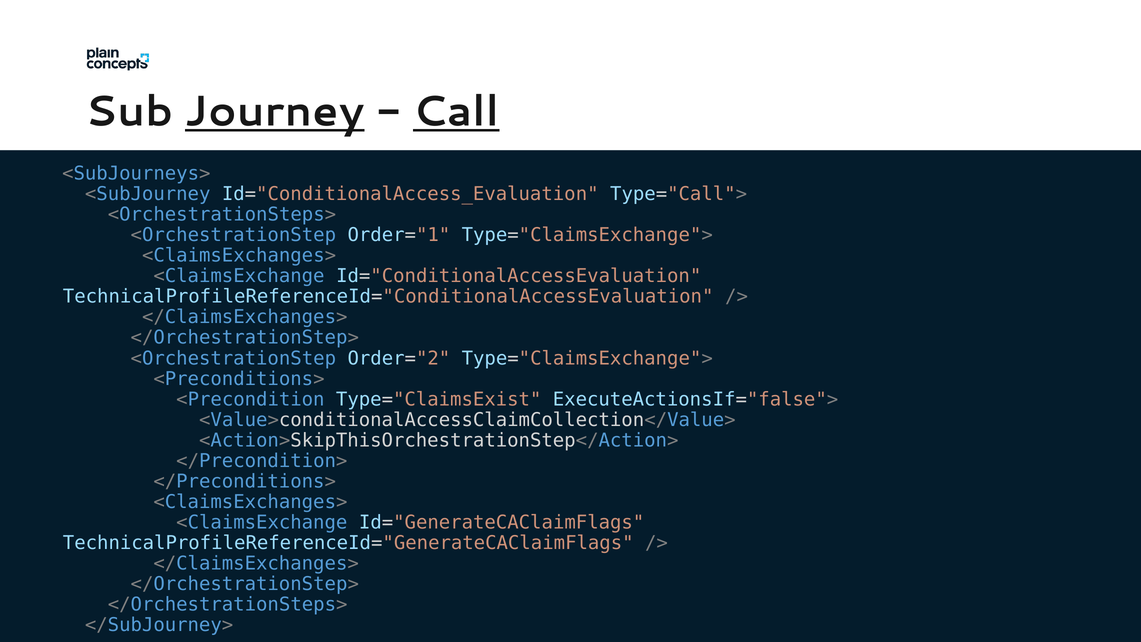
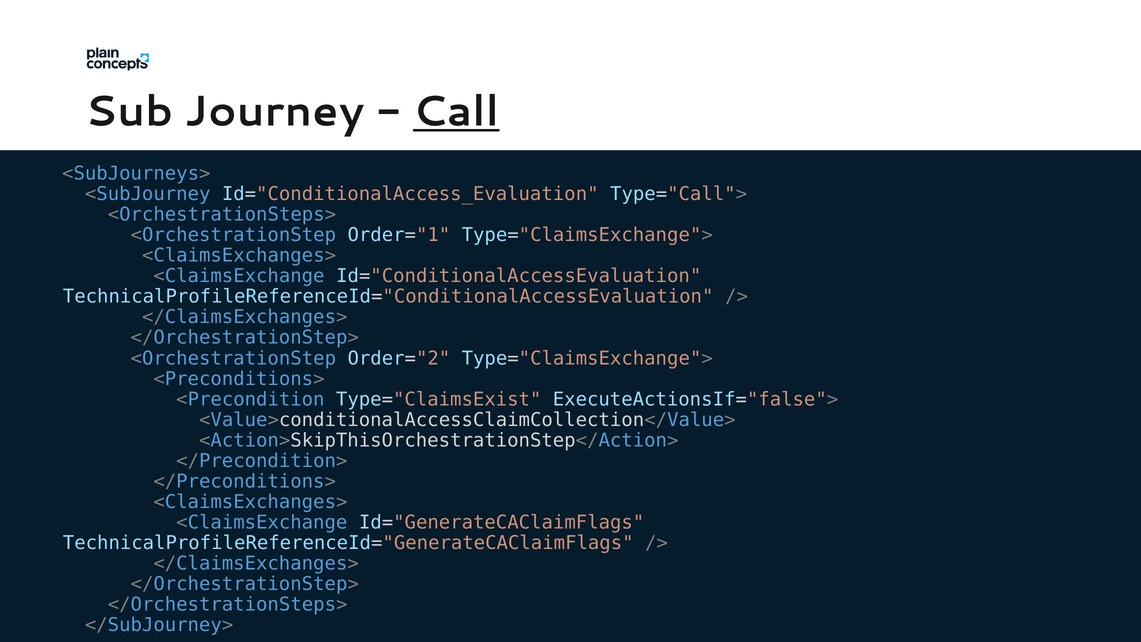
Journey underline: present -> none (275, 112)
